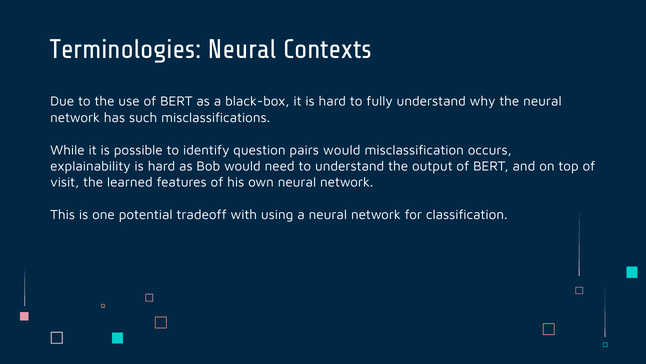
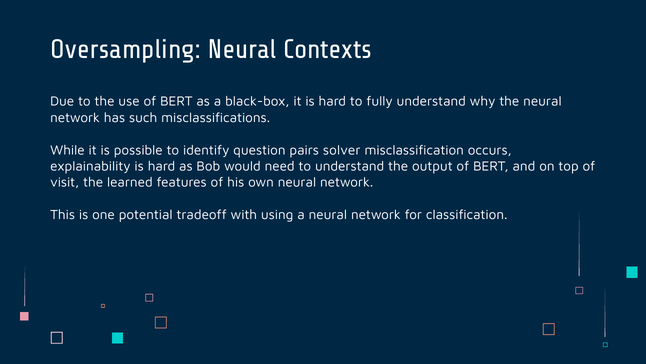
Terminologies: Terminologies -> Oversampling (126, 49)
pairs would: would -> solver (342, 150)
